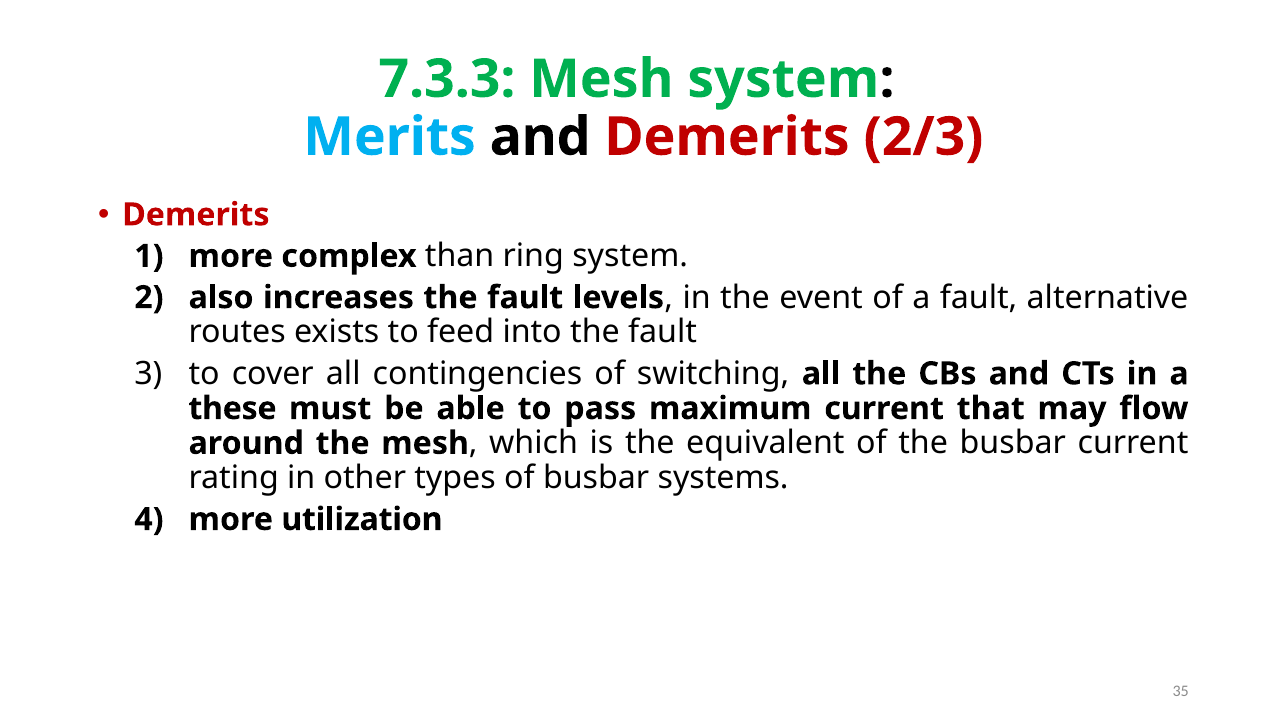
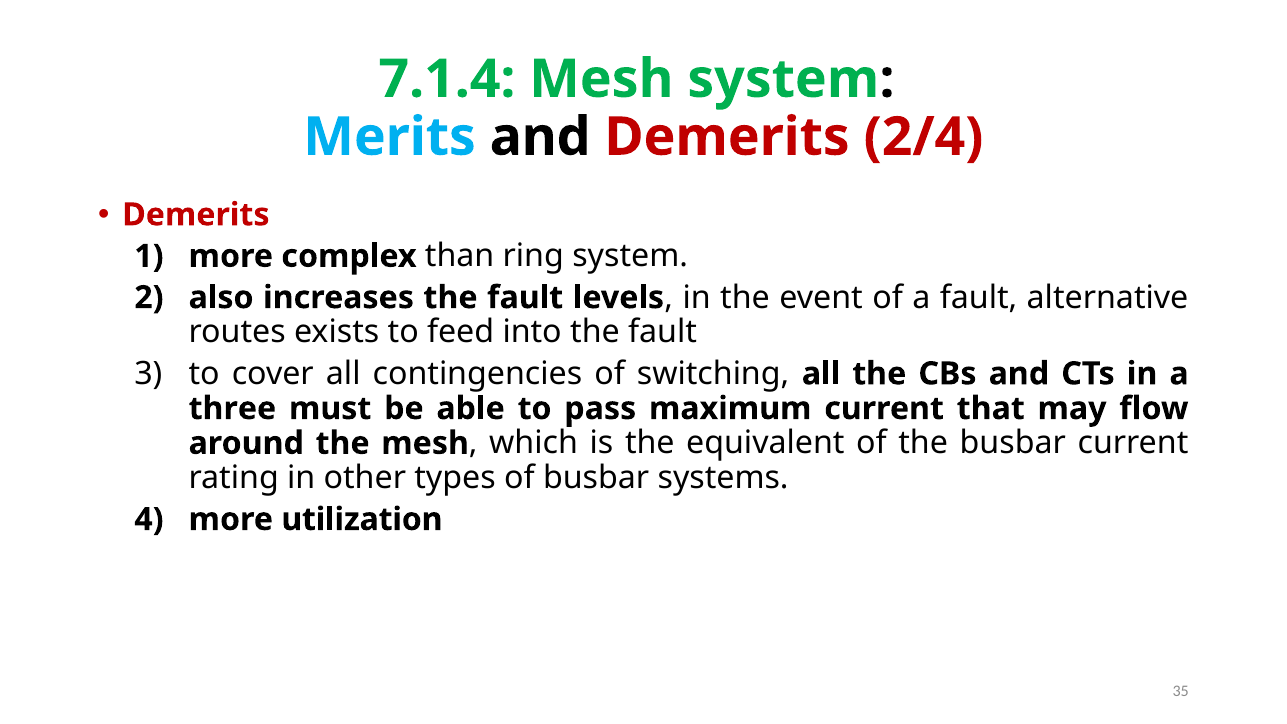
7.3.3: 7.3.3 -> 7.1.4 (447, 79)
2/3: 2/3 -> 2/4 (923, 137)
these: these -> three (232, 408)
